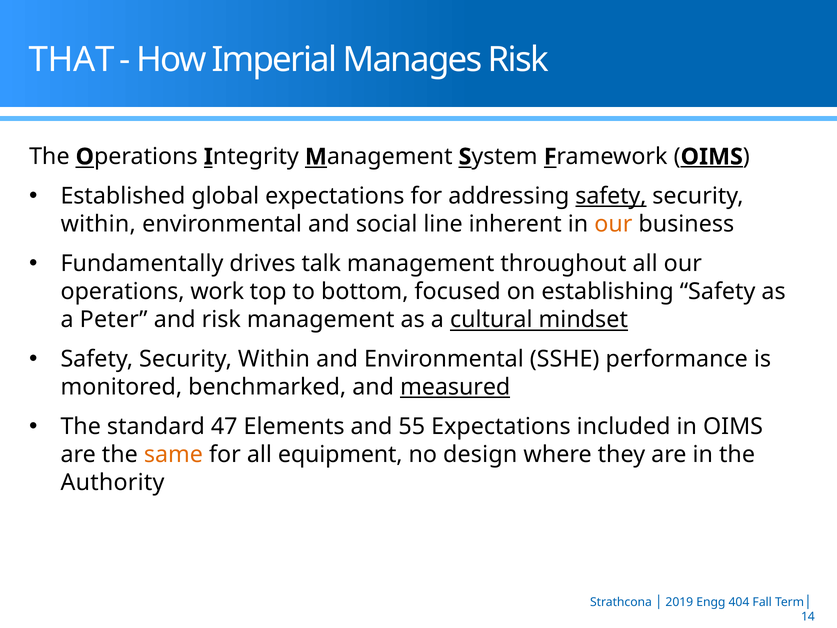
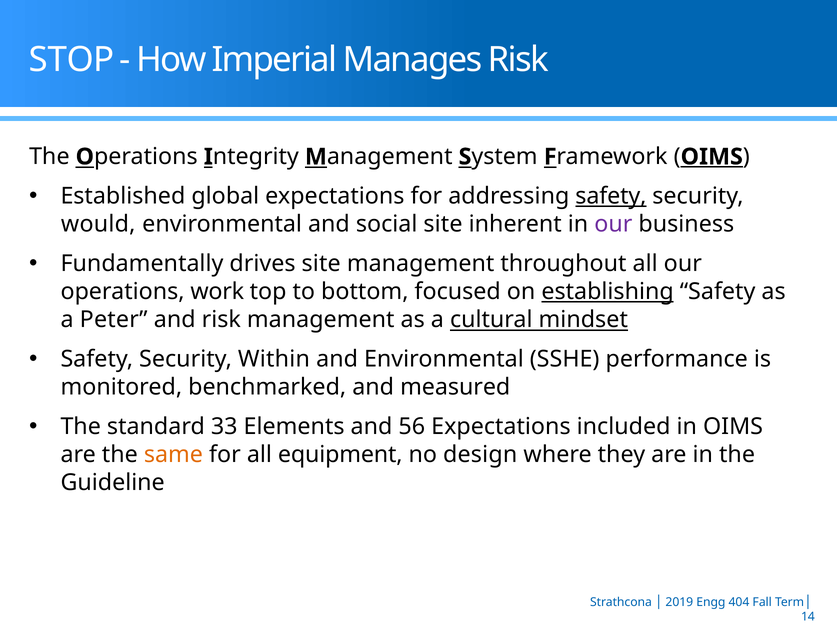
THAT: THAT -> STOP (72, 60)
within: within -> would (98, 224)
social line: line -> site (443, 224)
our colour: orange -> purple (613, 224)
drives talk: talk -> site (321, 264)
establishing underline: none -> present (608, 292)
measured underline: present -> none (455, 387)
47: 47 -> 33 (224, 426)
55: 55 -> 56 (412, 426)
Authority: Authority -> Guideline (113, 482)
